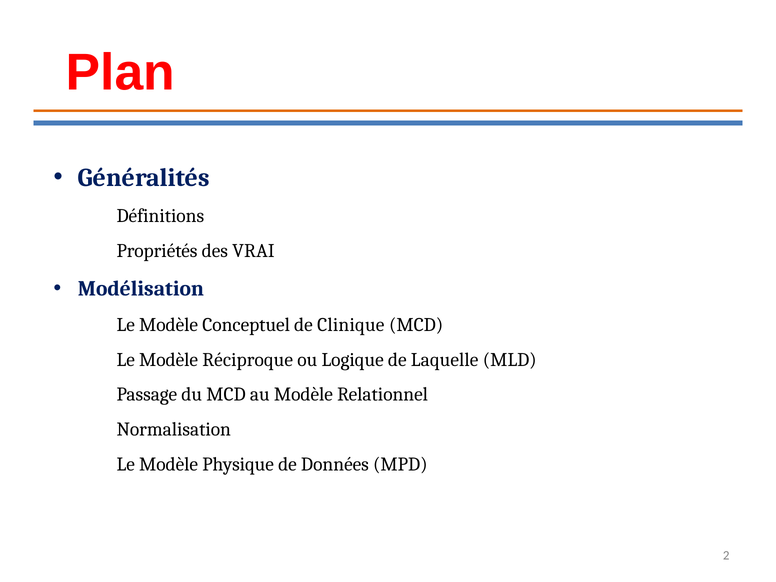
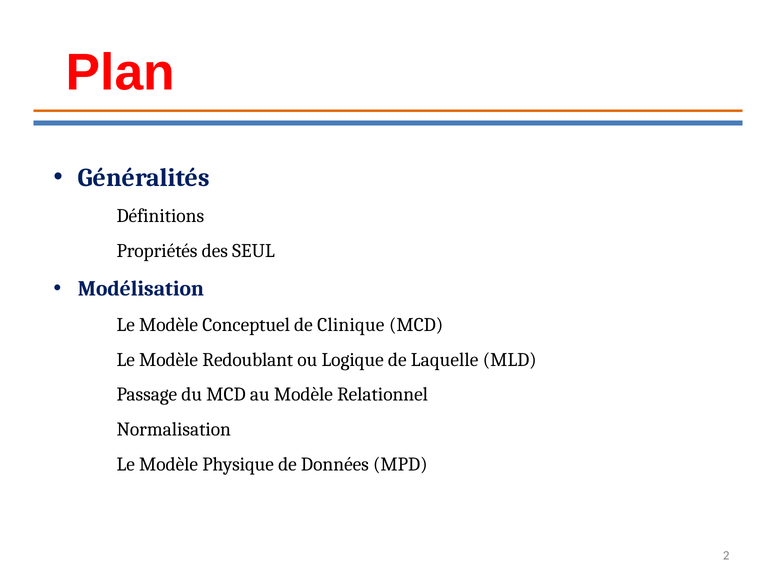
VRAI: VRAI -> SEUL (254, 251)
Réciproque: Réciproque -> Redoublant (248, 360)
